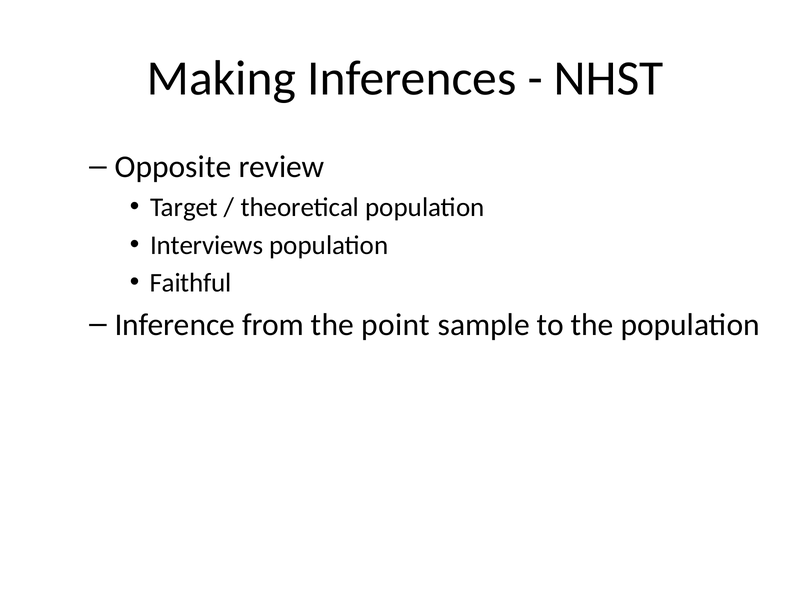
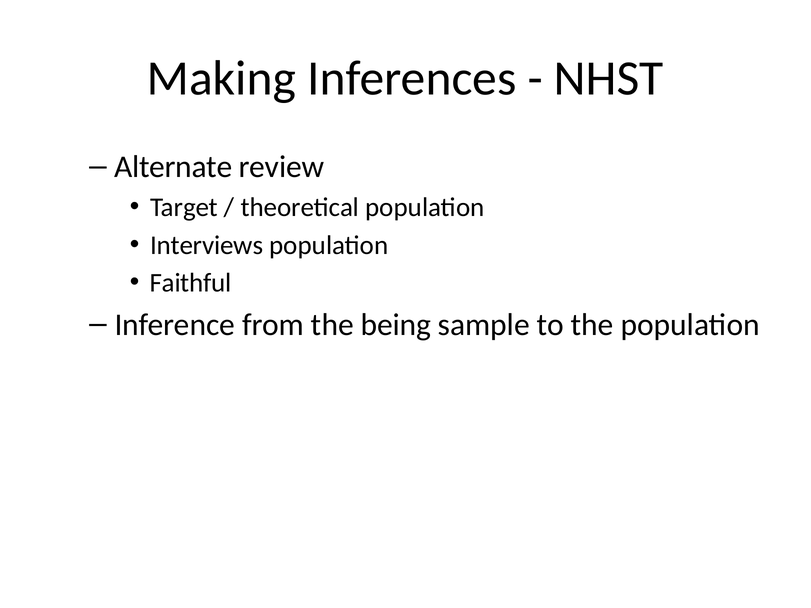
Opposite: Opposite -> Alternate (173, 167)
point: point -> being (396, 325)
